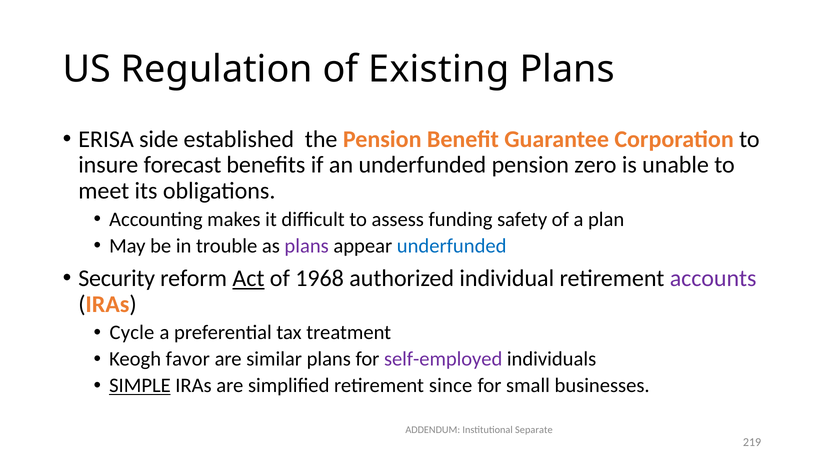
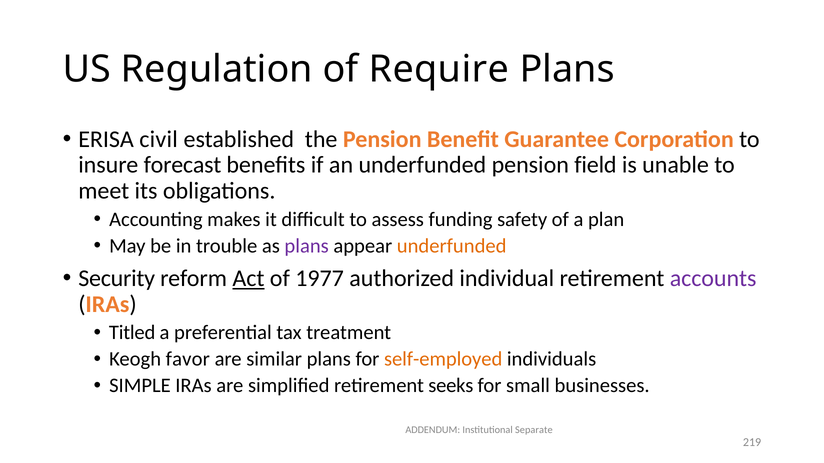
Existing: Existing -> Require (439, 69)
side: side -> civil (159, 139)
zero: zero -> field (595, 165)
underfunded colour: blue -> orange (452, 246)
1968: 1968 -> 1977 (320, 279)
Cycle: Cycle -> Titled (132, 333)
self-employed colour: purple -> orange (443, 359)
SIMPLE underline: present -> none (140, 386)
since: since -> seeks (451, 386)
